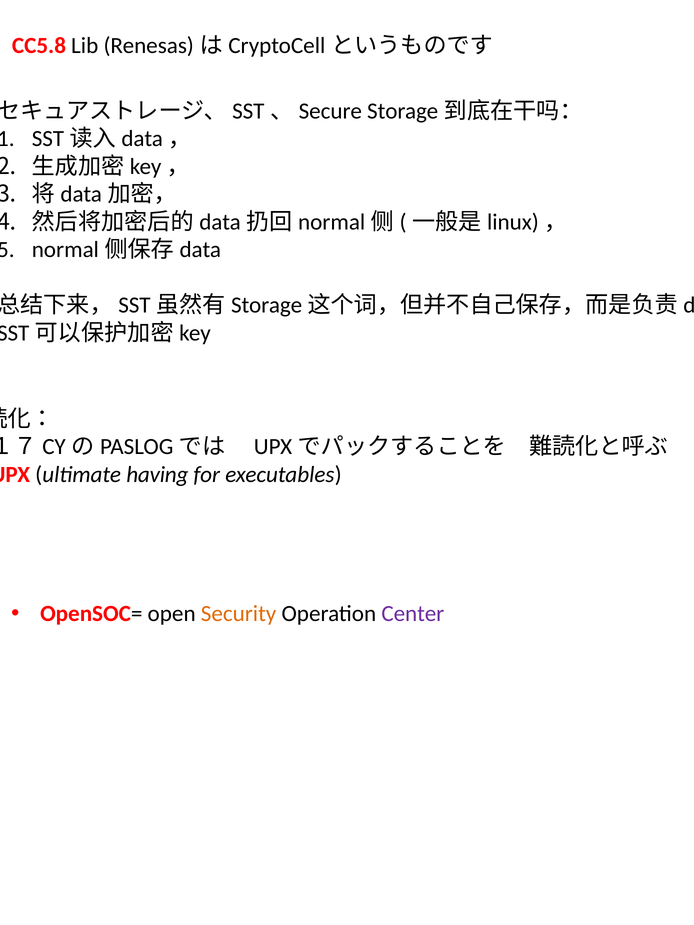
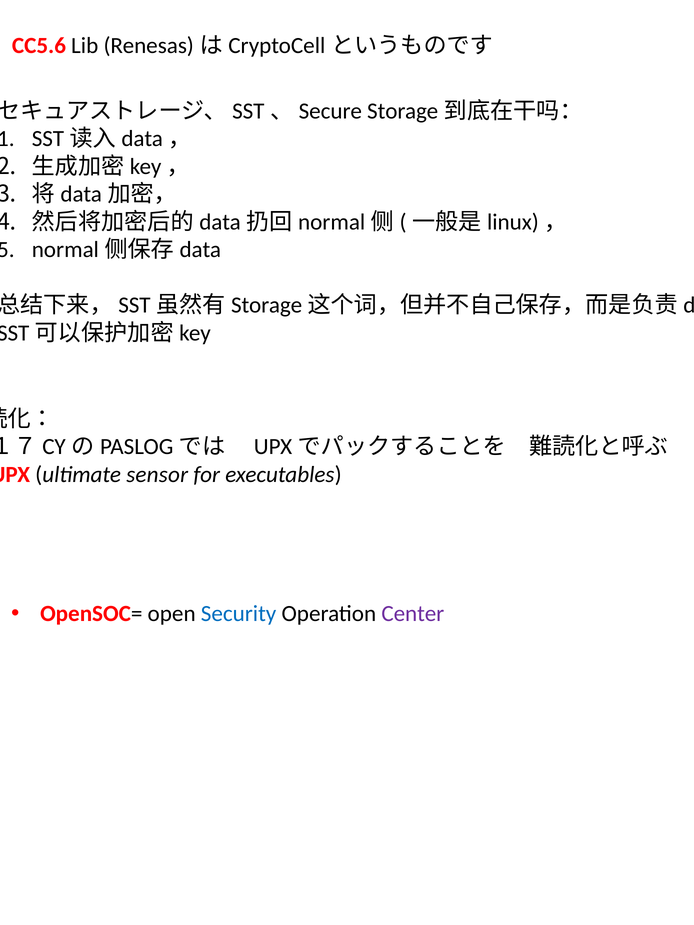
CC5.8: CC5.8 -> CC5.6 (39, 45)
having: having -> sensor (157, 475)
Security colour: orange -> blue (239, 614)
